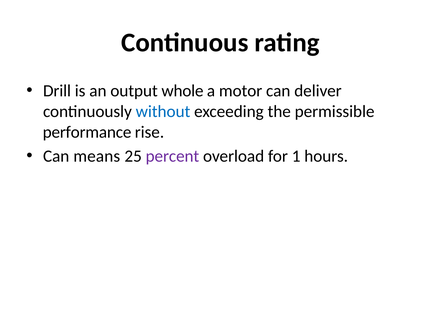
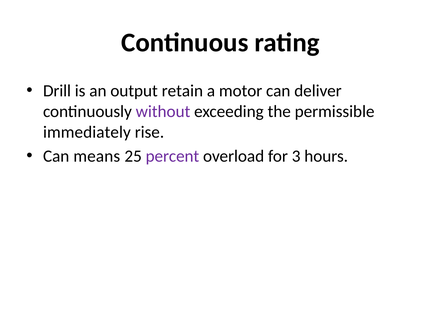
whole: whole -> retain (182, 91)
without colour: blue -> purple (163, 111)
performance: performance -> immediately (87, 132)
1: 1 -> 3 (296, 156)
